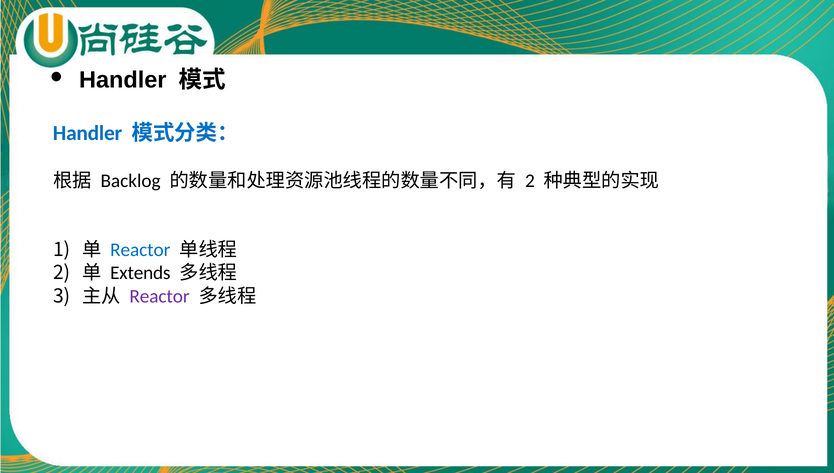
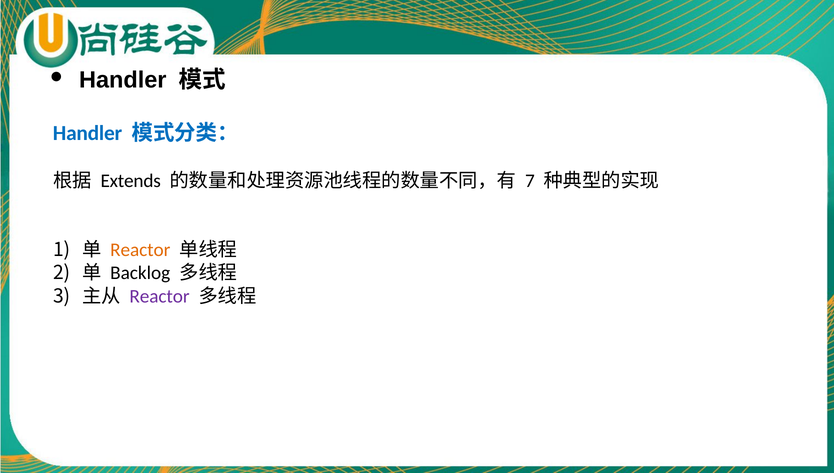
Backlog: Backlog -> Extends (131, 181)
2: 2 -> 7 (530, 181)
Reactor colour: blue -> orange (140, 250)
Extends: Extends -> Backlog (140, 273)
